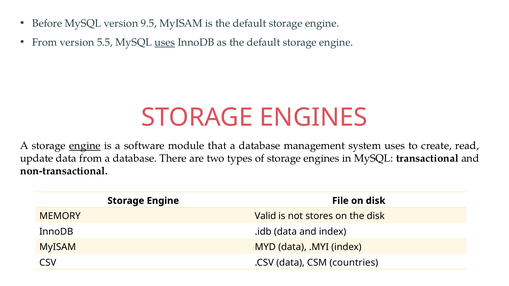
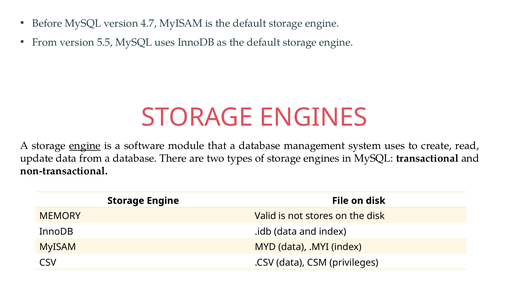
9.5: 9.5 -> 4.7 (149, 23)
uses underline: present -> none (165, 42)
countries: countries -> privileges (354, 263)
